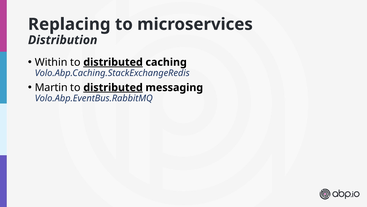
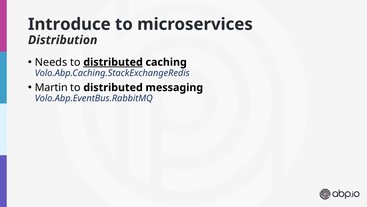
Replacing: Replacing -> Introduce (69, 24)
Within: Within -> Needs (51, 62)
distributed underline: present -> none (113, 87)
